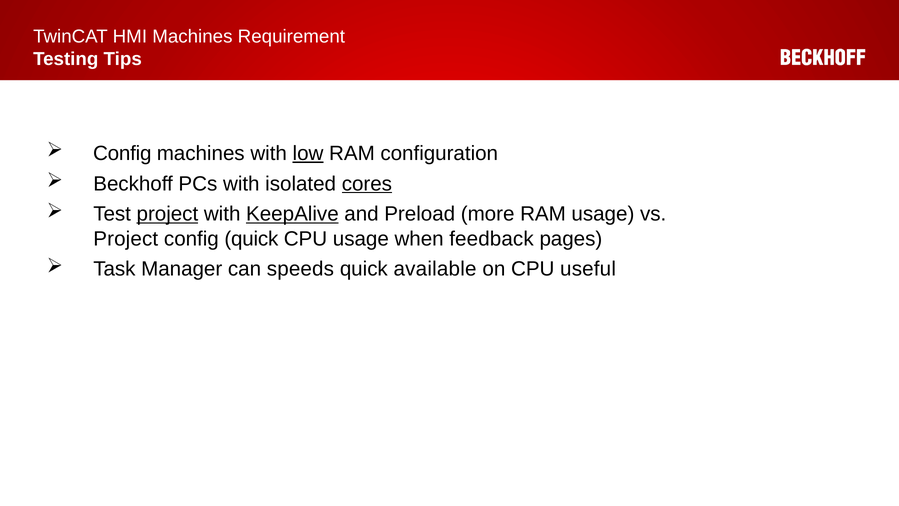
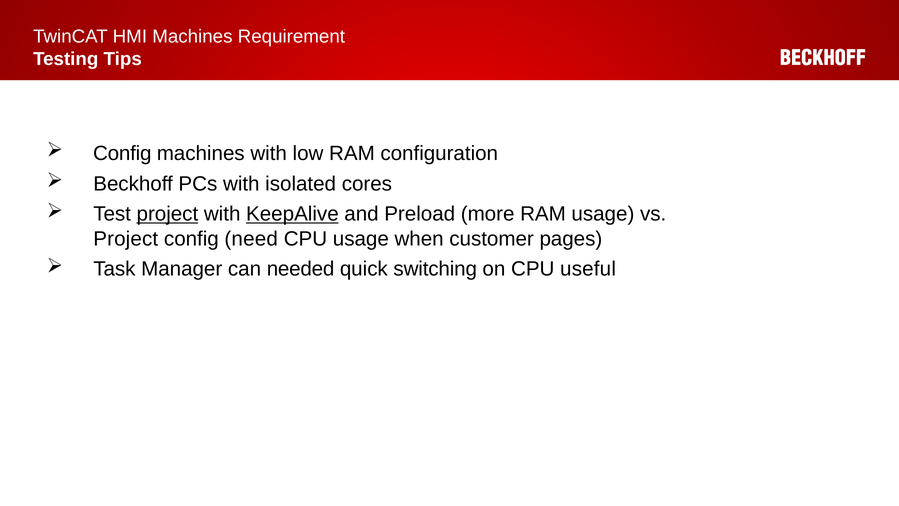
low underline: present -> none (308, 153)
cores underline: present -> none (367, 184)
config quick: quick -> need (251, 239)
feedback: feedback -> customer (492, 239)
speeds: speeds -> needed (301, 269)
available: available -> switching (435, 269)
